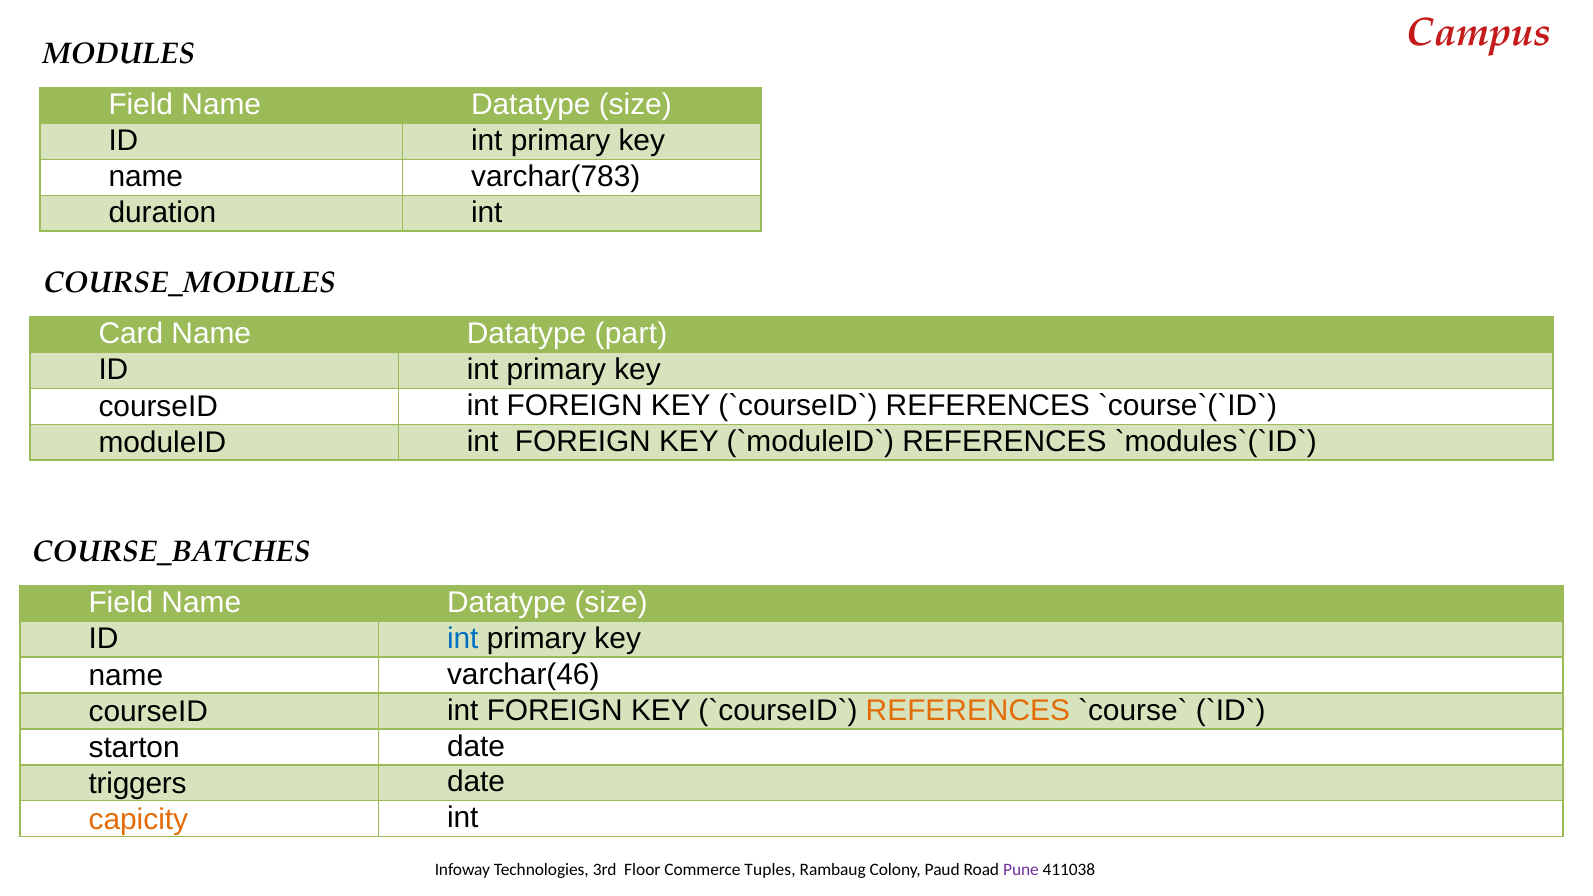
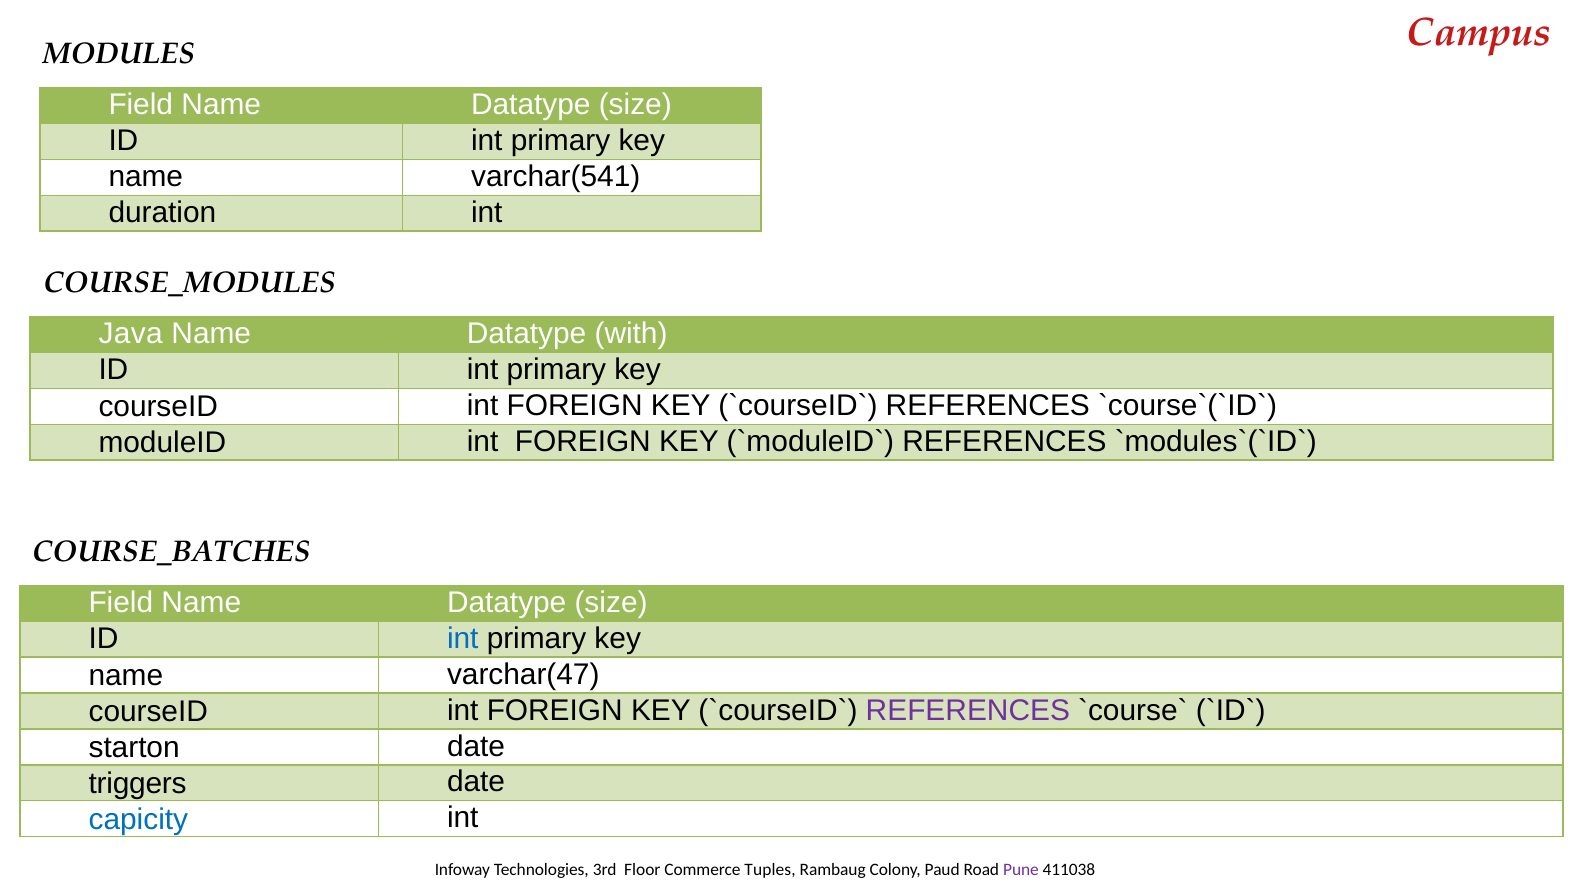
varchar(783: varchar(783 -> varchar(541 (556, 177)
Card: Card -> Java (131, 334)
part: part -> with (631, 334)
varchar(46: varchar(46 -> varchar(47 (523, 675)
REFERENCES colour: orange -> purple (968, 710)
capicity colour: orange -> blue (138, 819)
